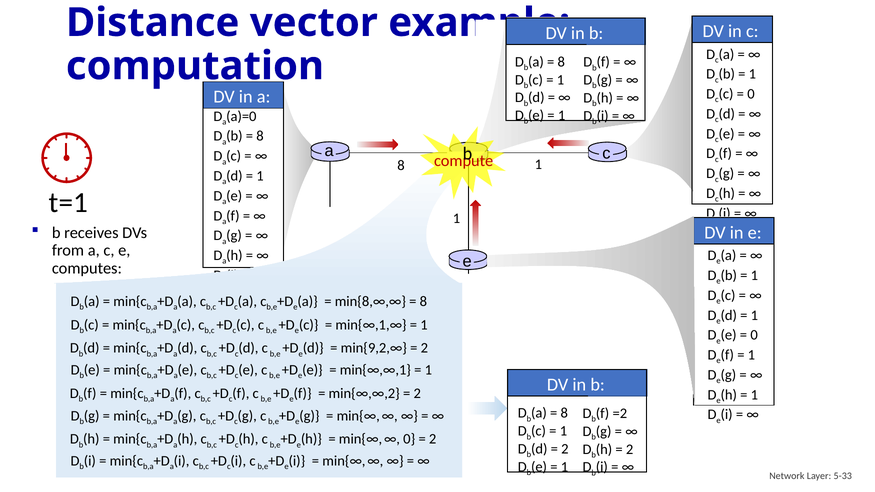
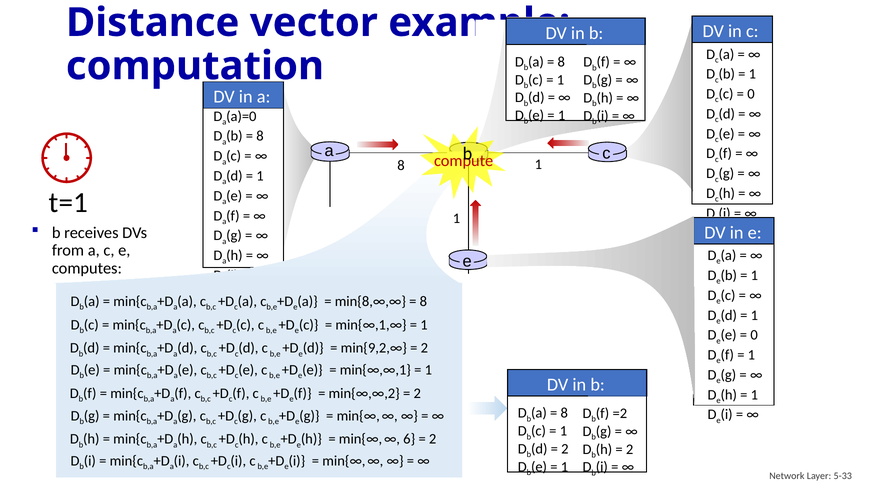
0: 0 -> 6 (409, 439)
